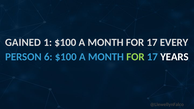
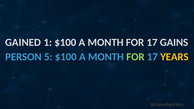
EVERY: EVERY -> GAINS (174, 42)
6: 6 -> 5 (48, 57)
YEARS colour: white -> yellow (174, 57)
